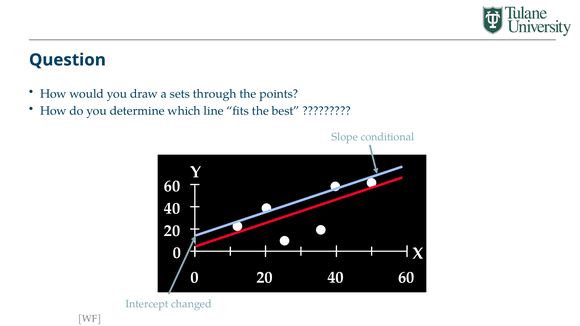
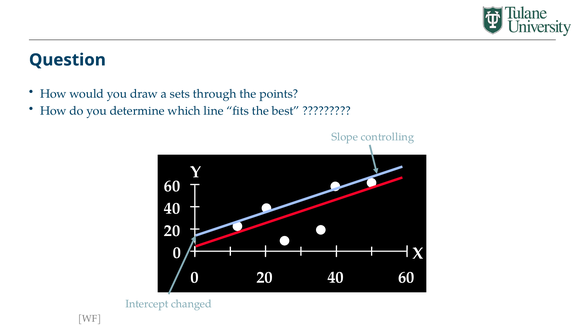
conditional: conditional -> controlling (387, 137)
